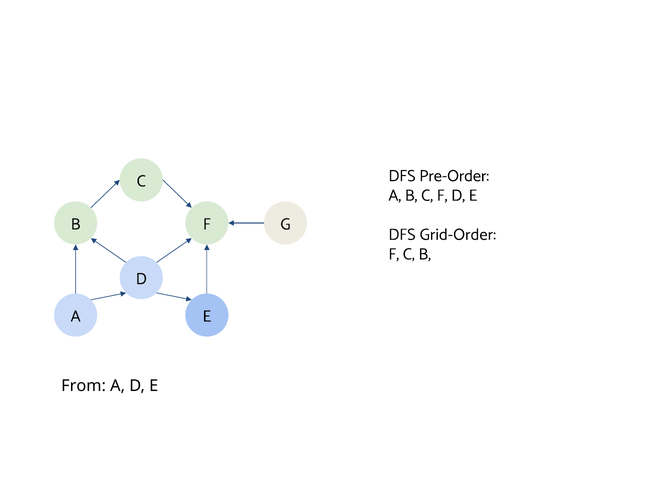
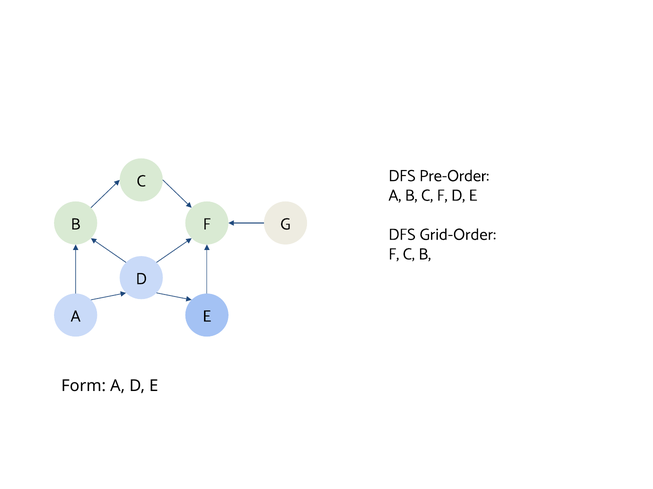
From: From -> Form (84, 387)
